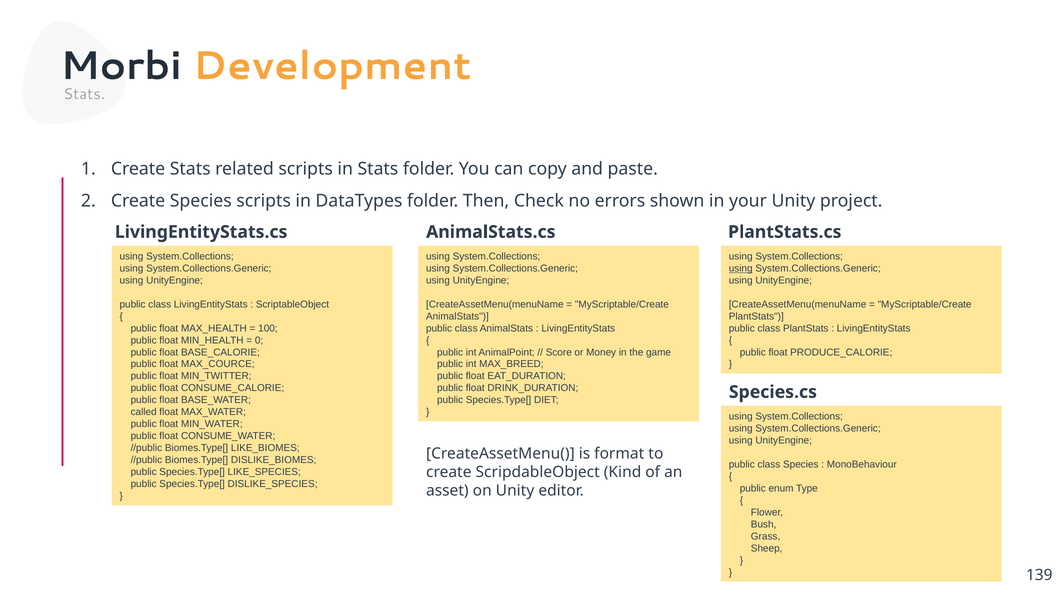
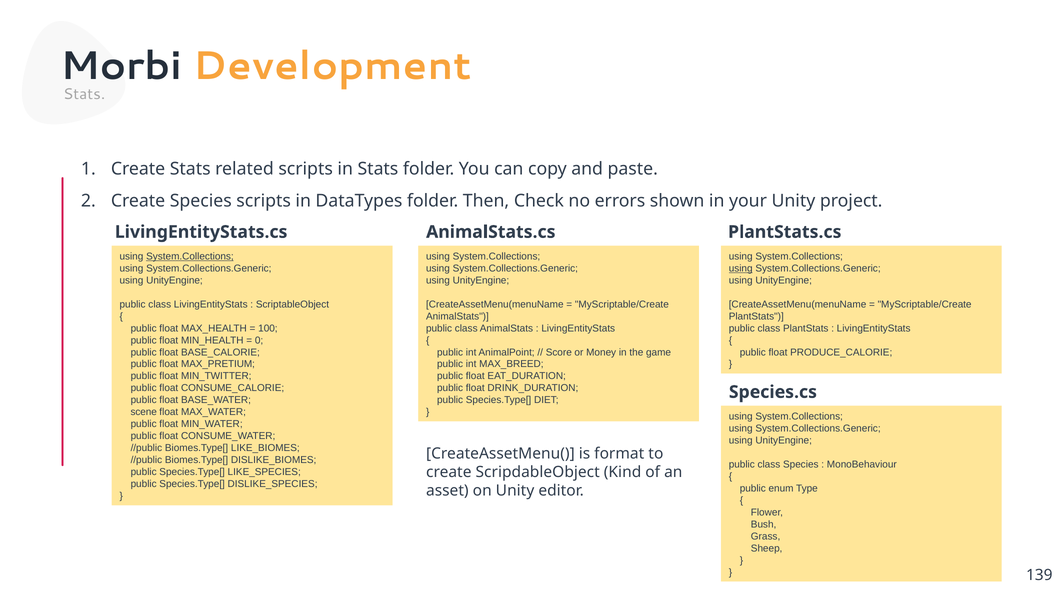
System.Collections underline: none -> present (190, 256)
MAX_COURCE: MAX_COURCE -> MAX_PRETIUM (218, 365)
called: called -> scene (144, 413)
